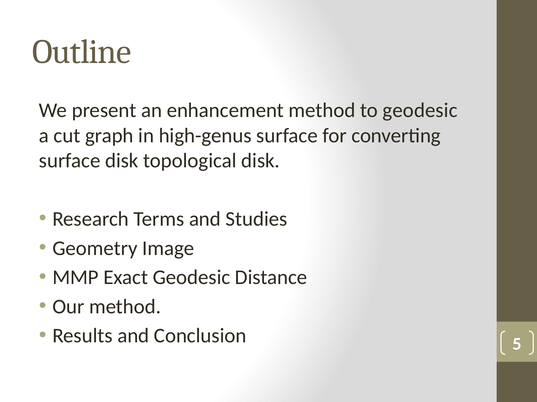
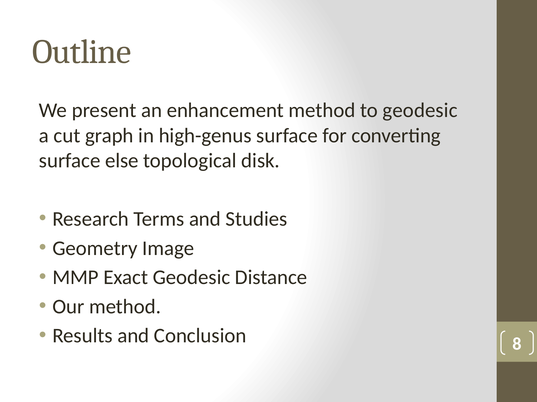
surface disk: disk -> else (122, 161)
5: 5 -> 8 (517, 344)
